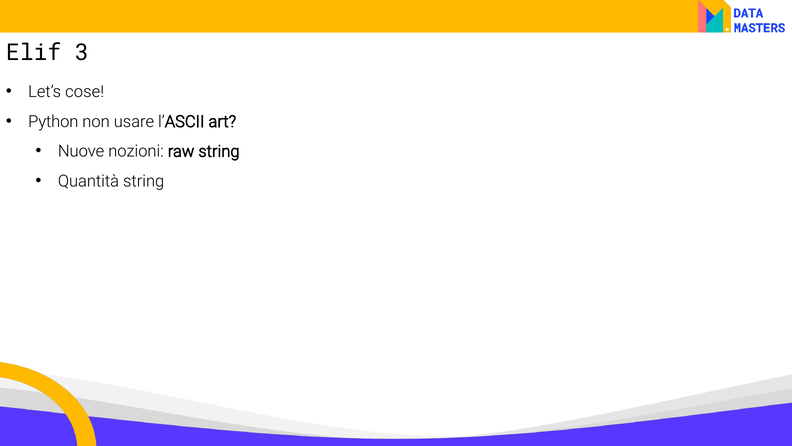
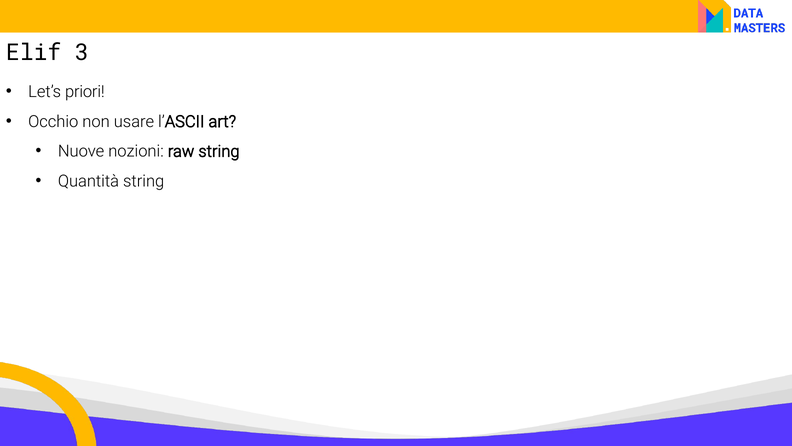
cose: cose -> priori (85, 92)
Python: Python -> Occhio (53, 122)
